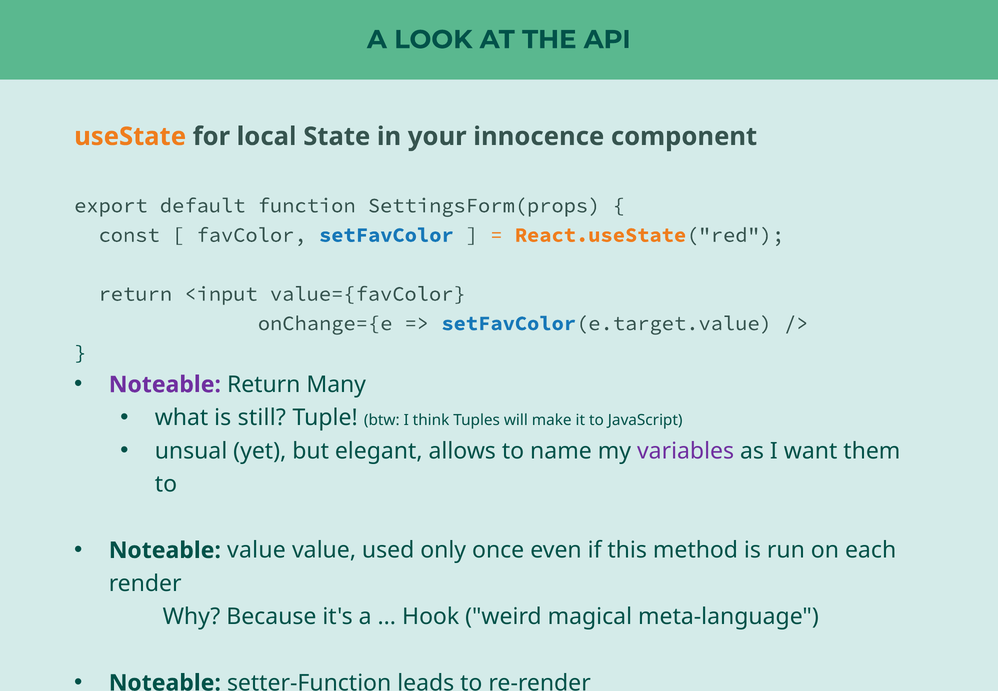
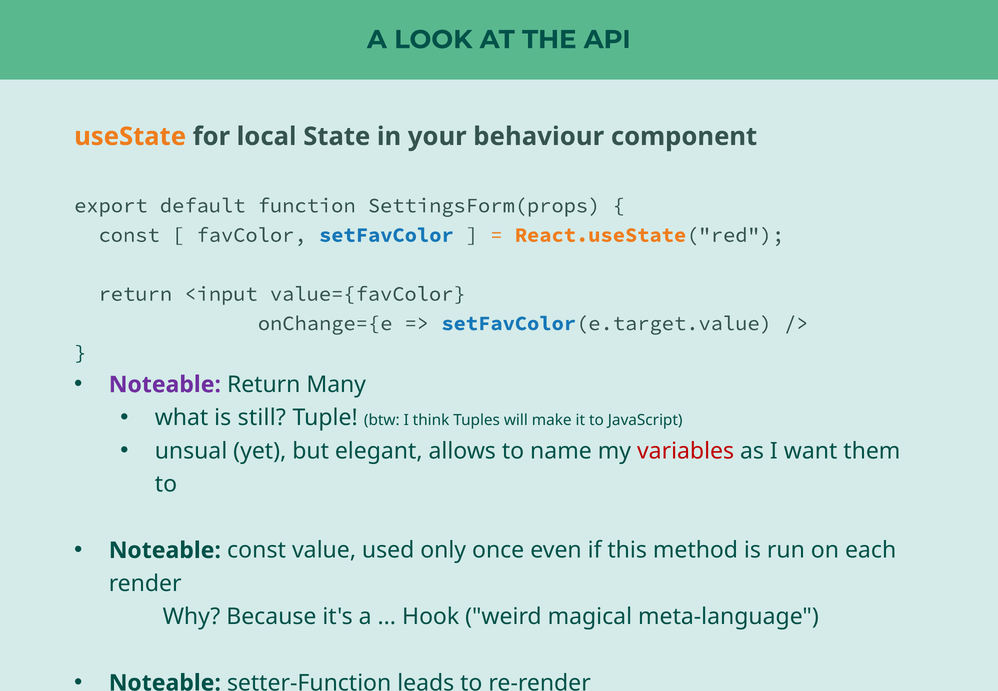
innocence: innocence -> behaviour (539, 137)
variables colour: purple -> red (686, 451)
Noteable value: value -> const (257, 550)
